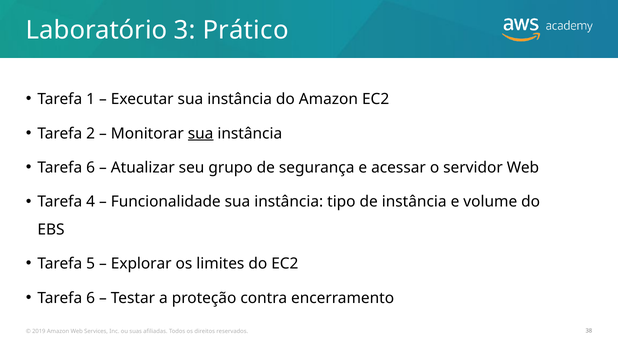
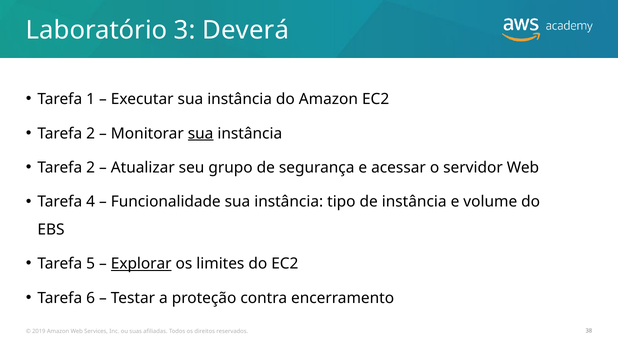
Prático: Prático -> Deverá (246, 30)
6: 6 -> 2 (91, 168)
Explorar underline: none -> present (141, 264)
